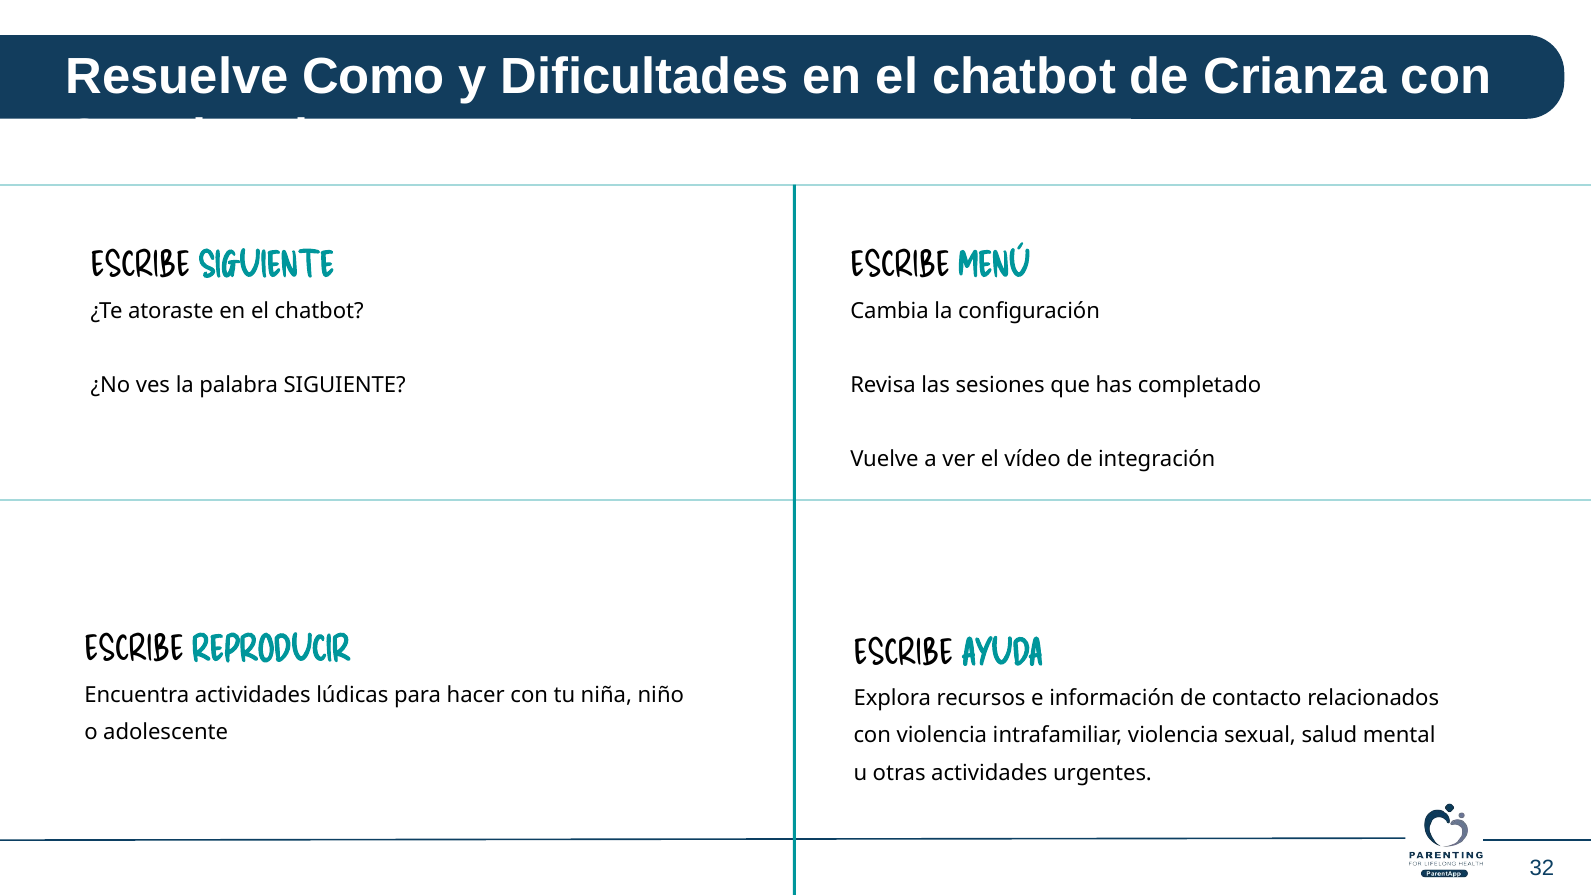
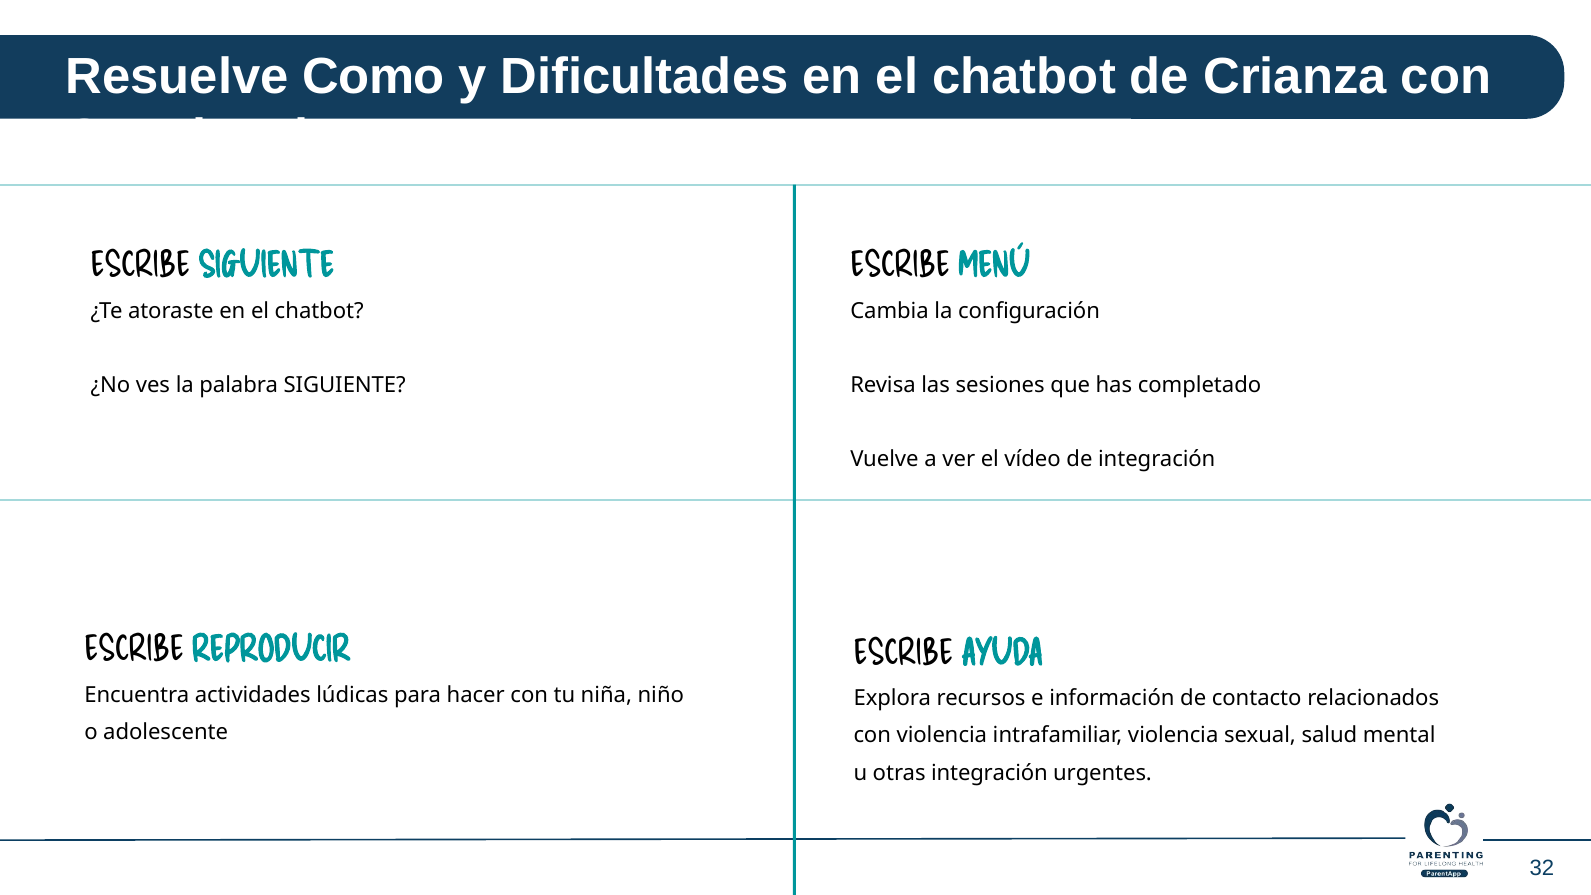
otras actividades: actividades -> integración (989, 773)
